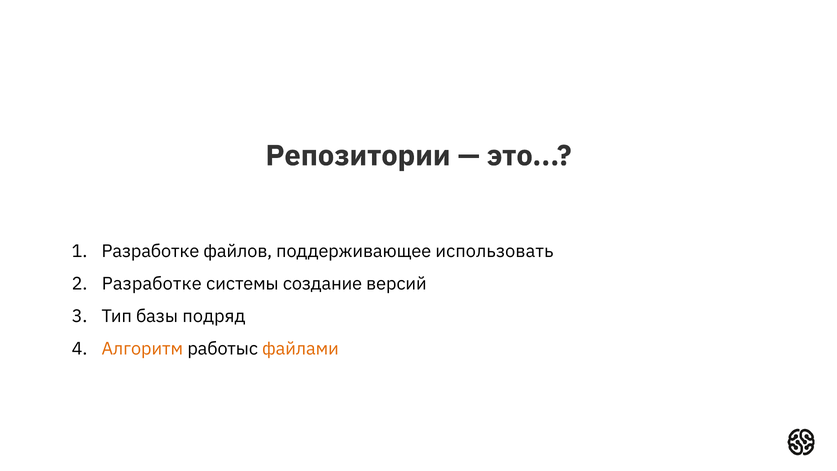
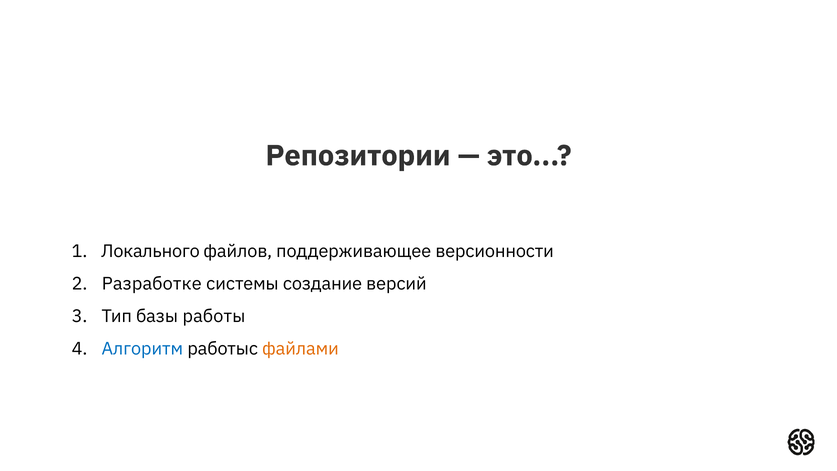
Разработке: Разработке -> Локального (151, 251)
использовать: использовать -> версионности (495, 251)
подряд: подряд -> работы (214, 316)
Алгоритм colour: orange -> blue (142, 348)
